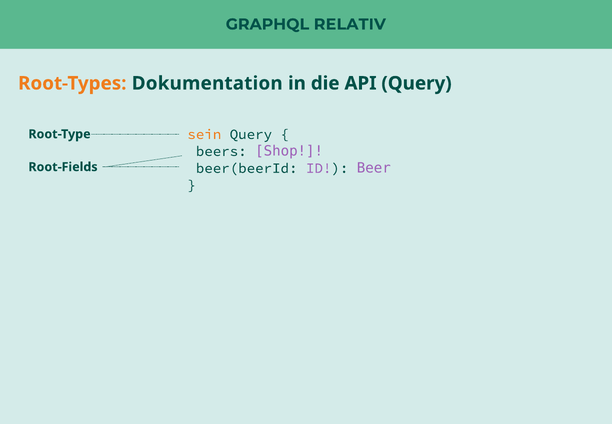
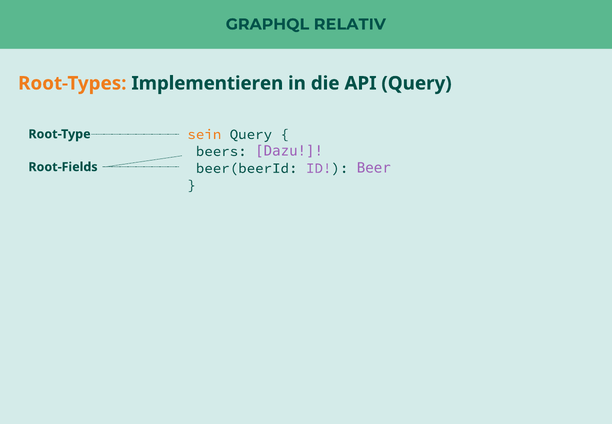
Dokumentation: Dokumentation -> Implementieren (207, 83)
Shop: Shop -> Dazu (289, 151)
